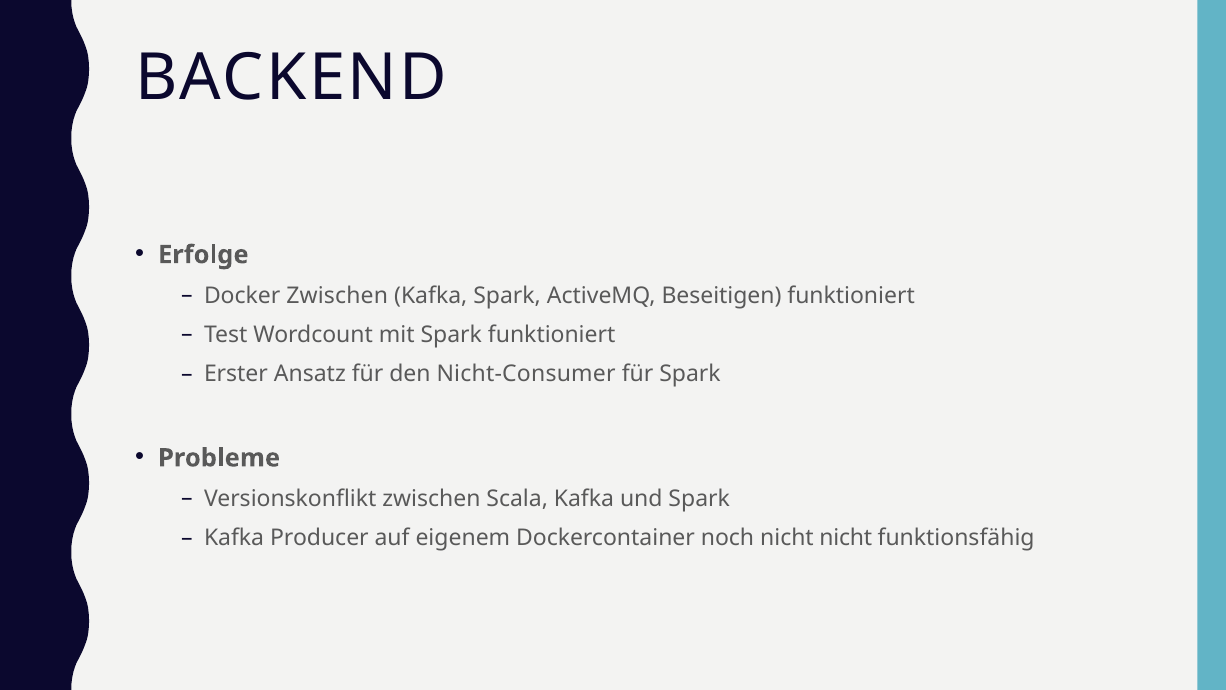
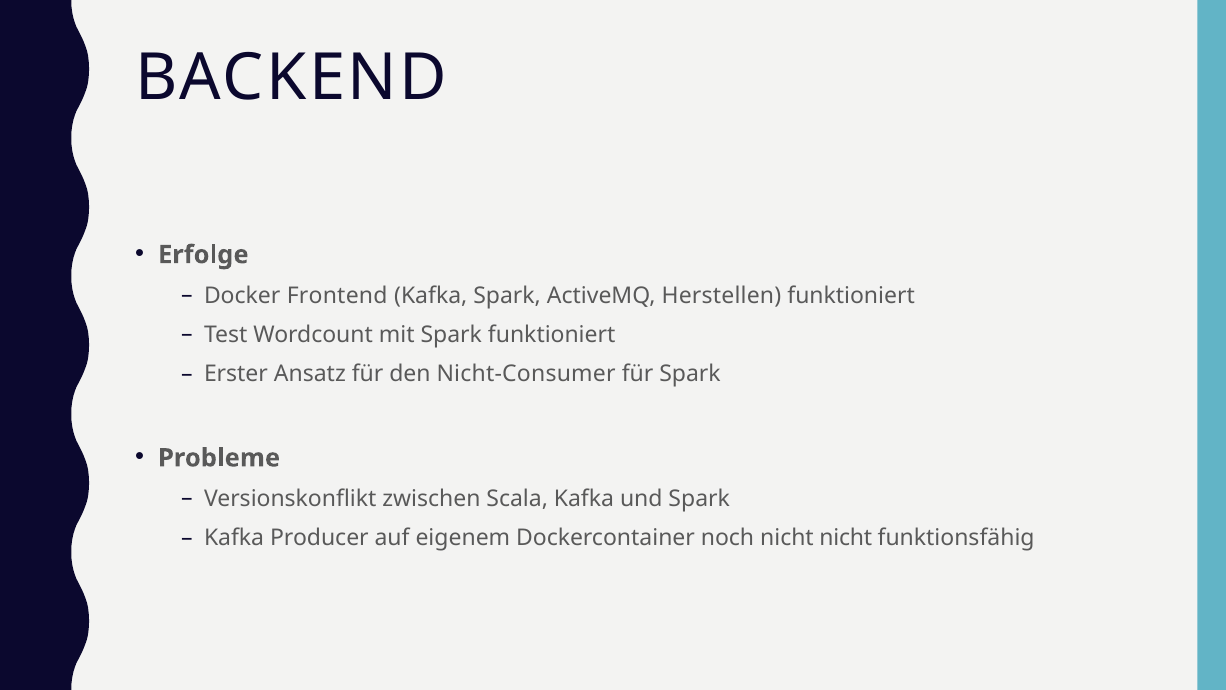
Docker Zwischen: Zwischen -> Frontend (337, 295)
Beseitigen: Beseitigen -> Herstellen (721, 295)
